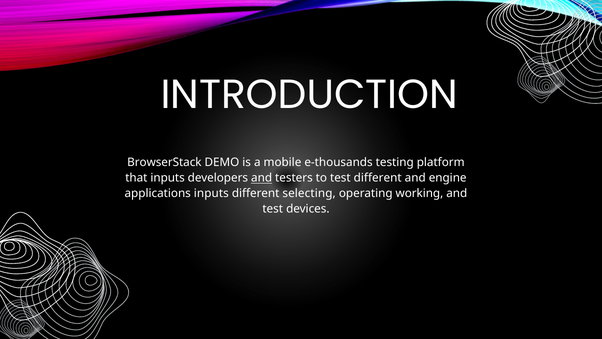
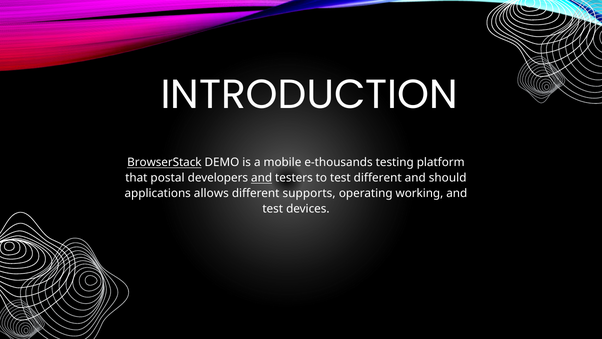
BrowserStack underline: none -> present (164, 162)
that inputs: inputs -> postal (168, 178)
engine: engine -> should (448, 178)
applications inputs: inputs -> allows (211, 193)
selecting: selecting -> supports (309, 193)
